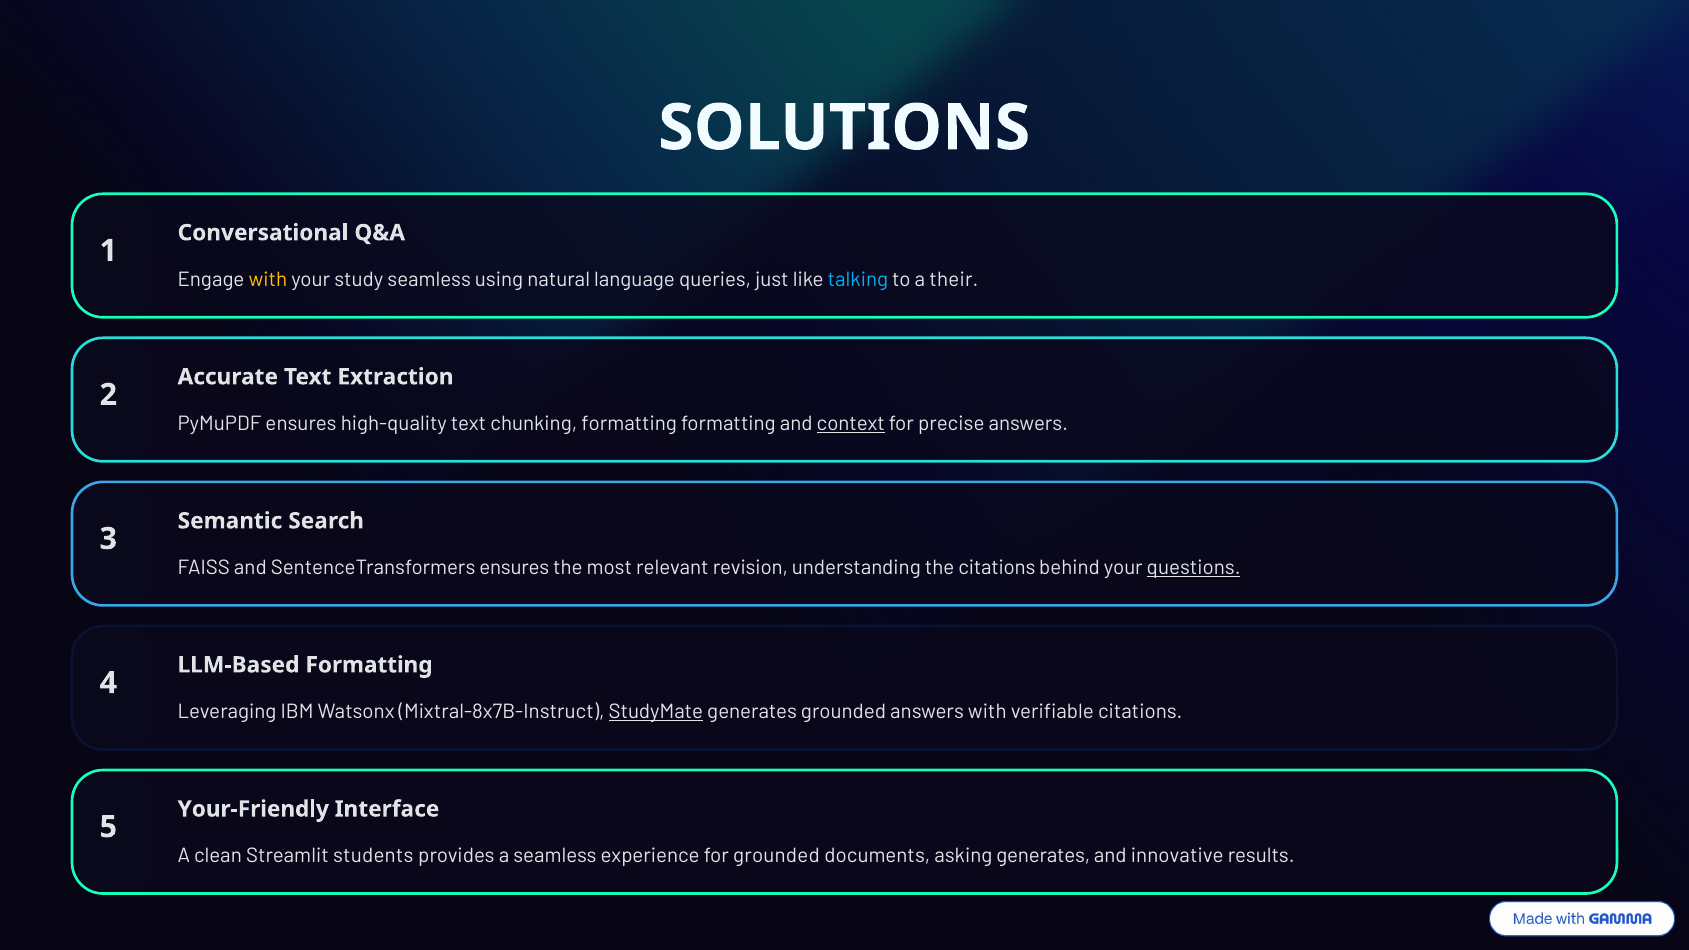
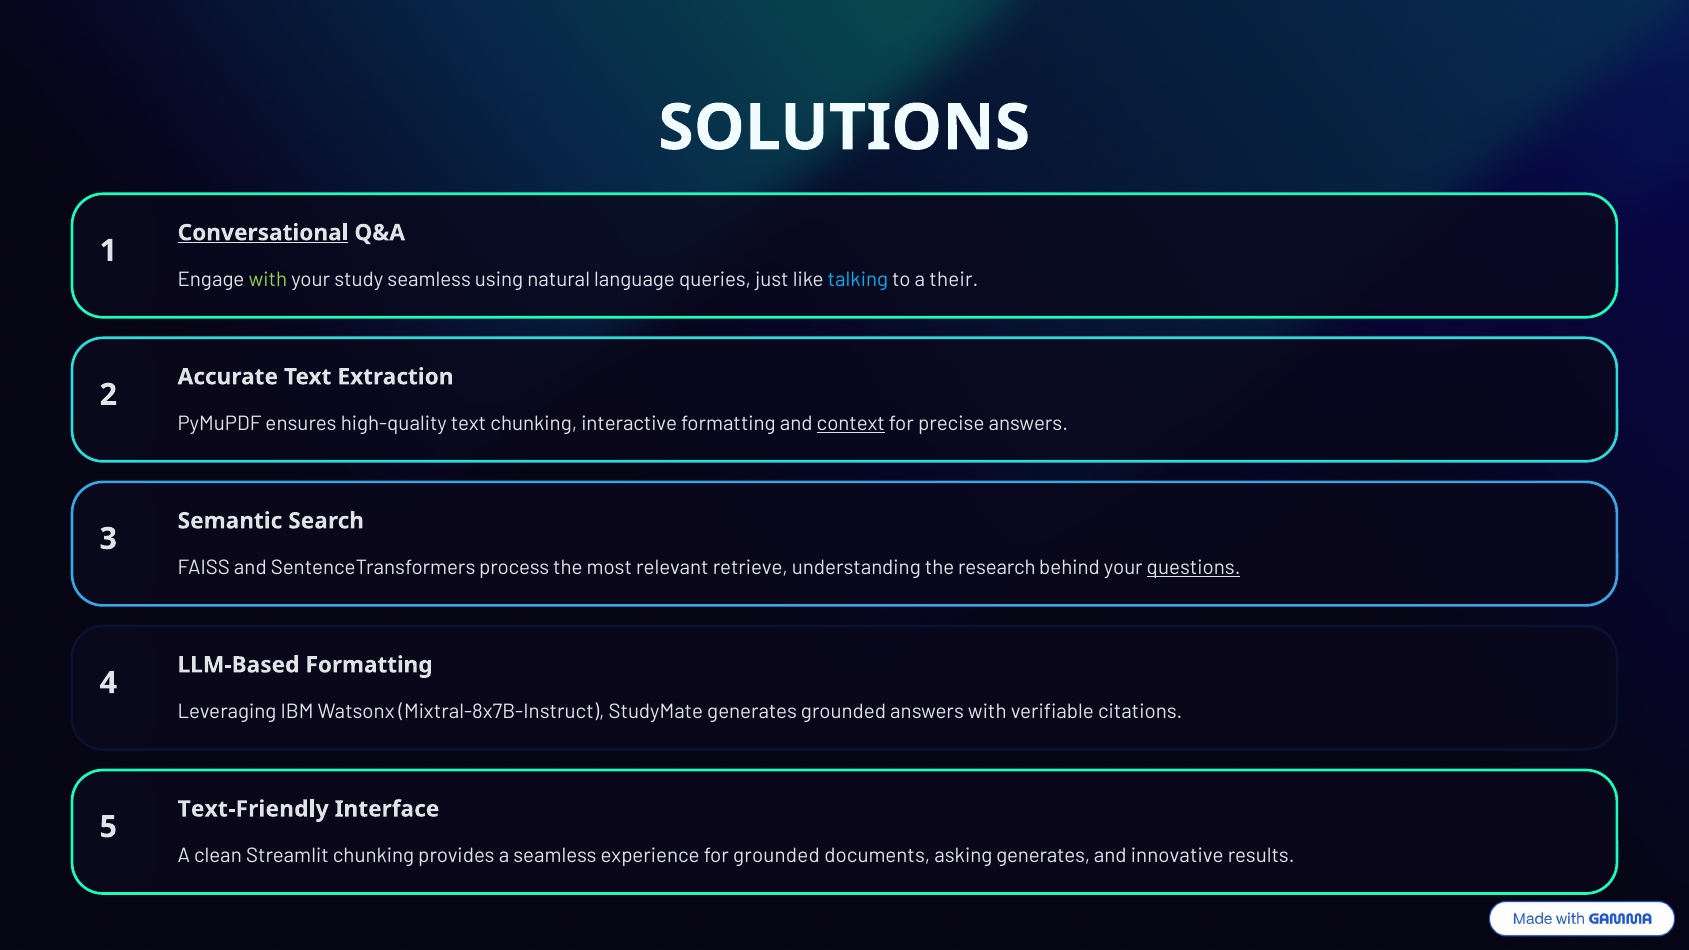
Conversational underline: none -> present (263, 233)
with colour: yellow -> light green (268, 279)
chunking formatting: formatting -> interactive (629, 423)
SentenceTransformers ensures: ensures -> process (514, 567)
revision: revision -> retrieve (750, 567)
the citations: citations -> research (997, 567)
StudyMate underline: present -> none (656, 712)
Your-Friendly: Your-Friendly -> Text-Friendly (253, 809)
Streamlit students: students -> chunking (373, 856)
